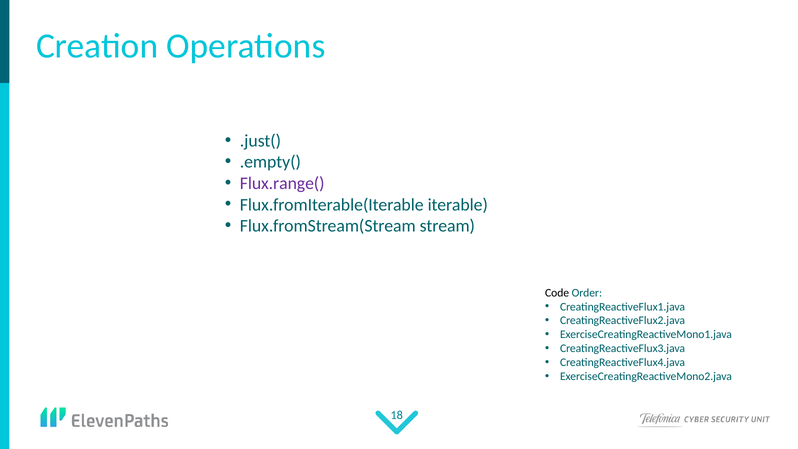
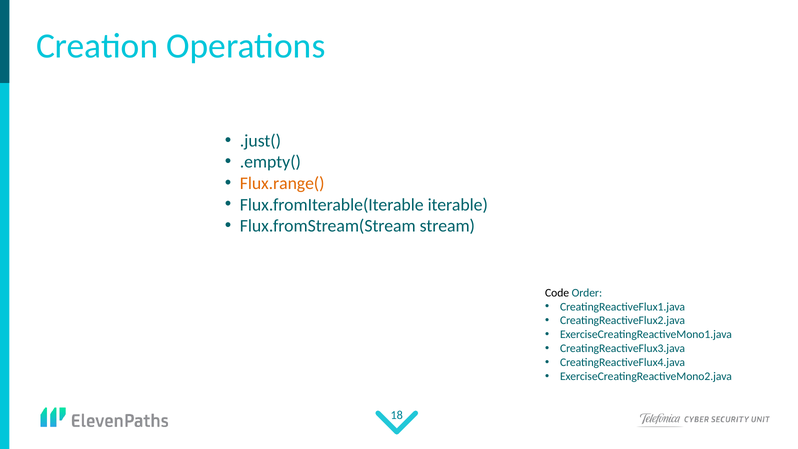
Flux.range( colour: purple -> orange (282, 183)
